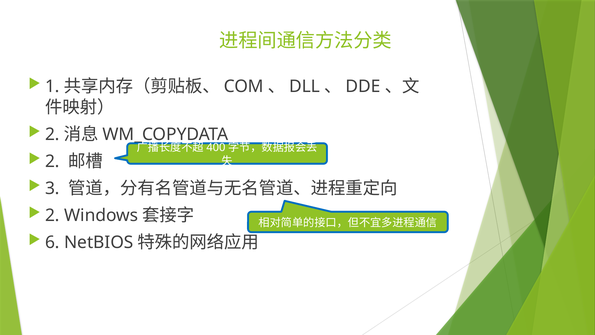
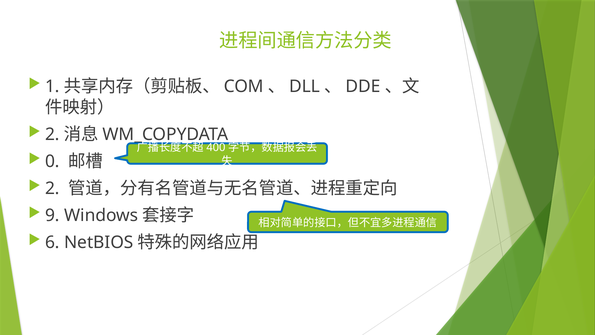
2: 2 -> 0 (52, 161)
3: 3 -> 2 (52, 188)
2: 2 -> 9 (52, 215)
